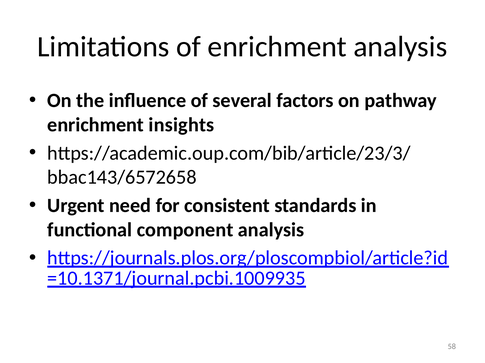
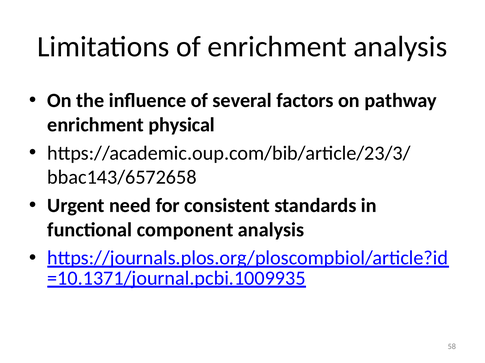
insights: insights -> physical (182, 125)
